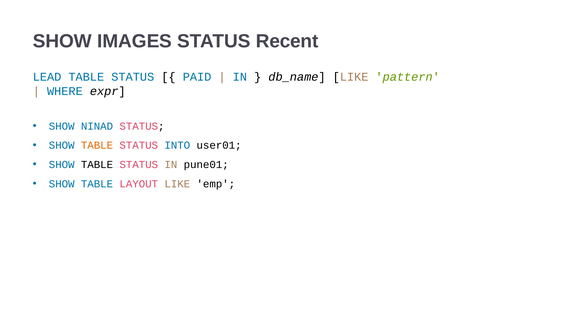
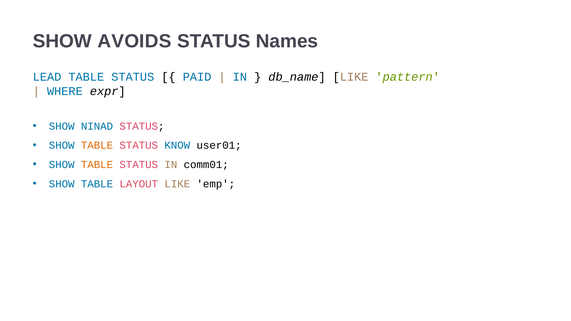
IMAGES: IMAGES -> AVOIDS (134, 41)
Recent: Recent -> Names (287, 41)
INTO: INTO -> KNOW (177, 146)
TABLE colour: black -> orange (97, 165)
pune01: pune01 -> comm01 (206, 165)
